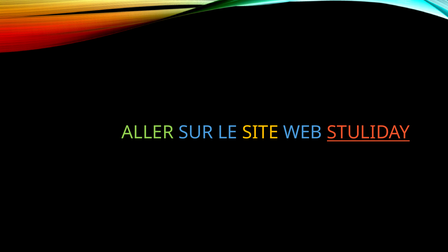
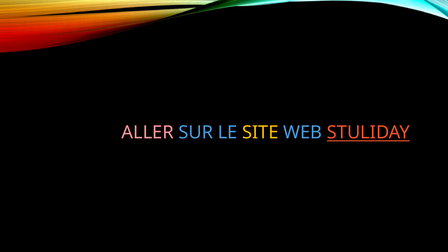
ALLER colour: light green -> pink (148, 133)
